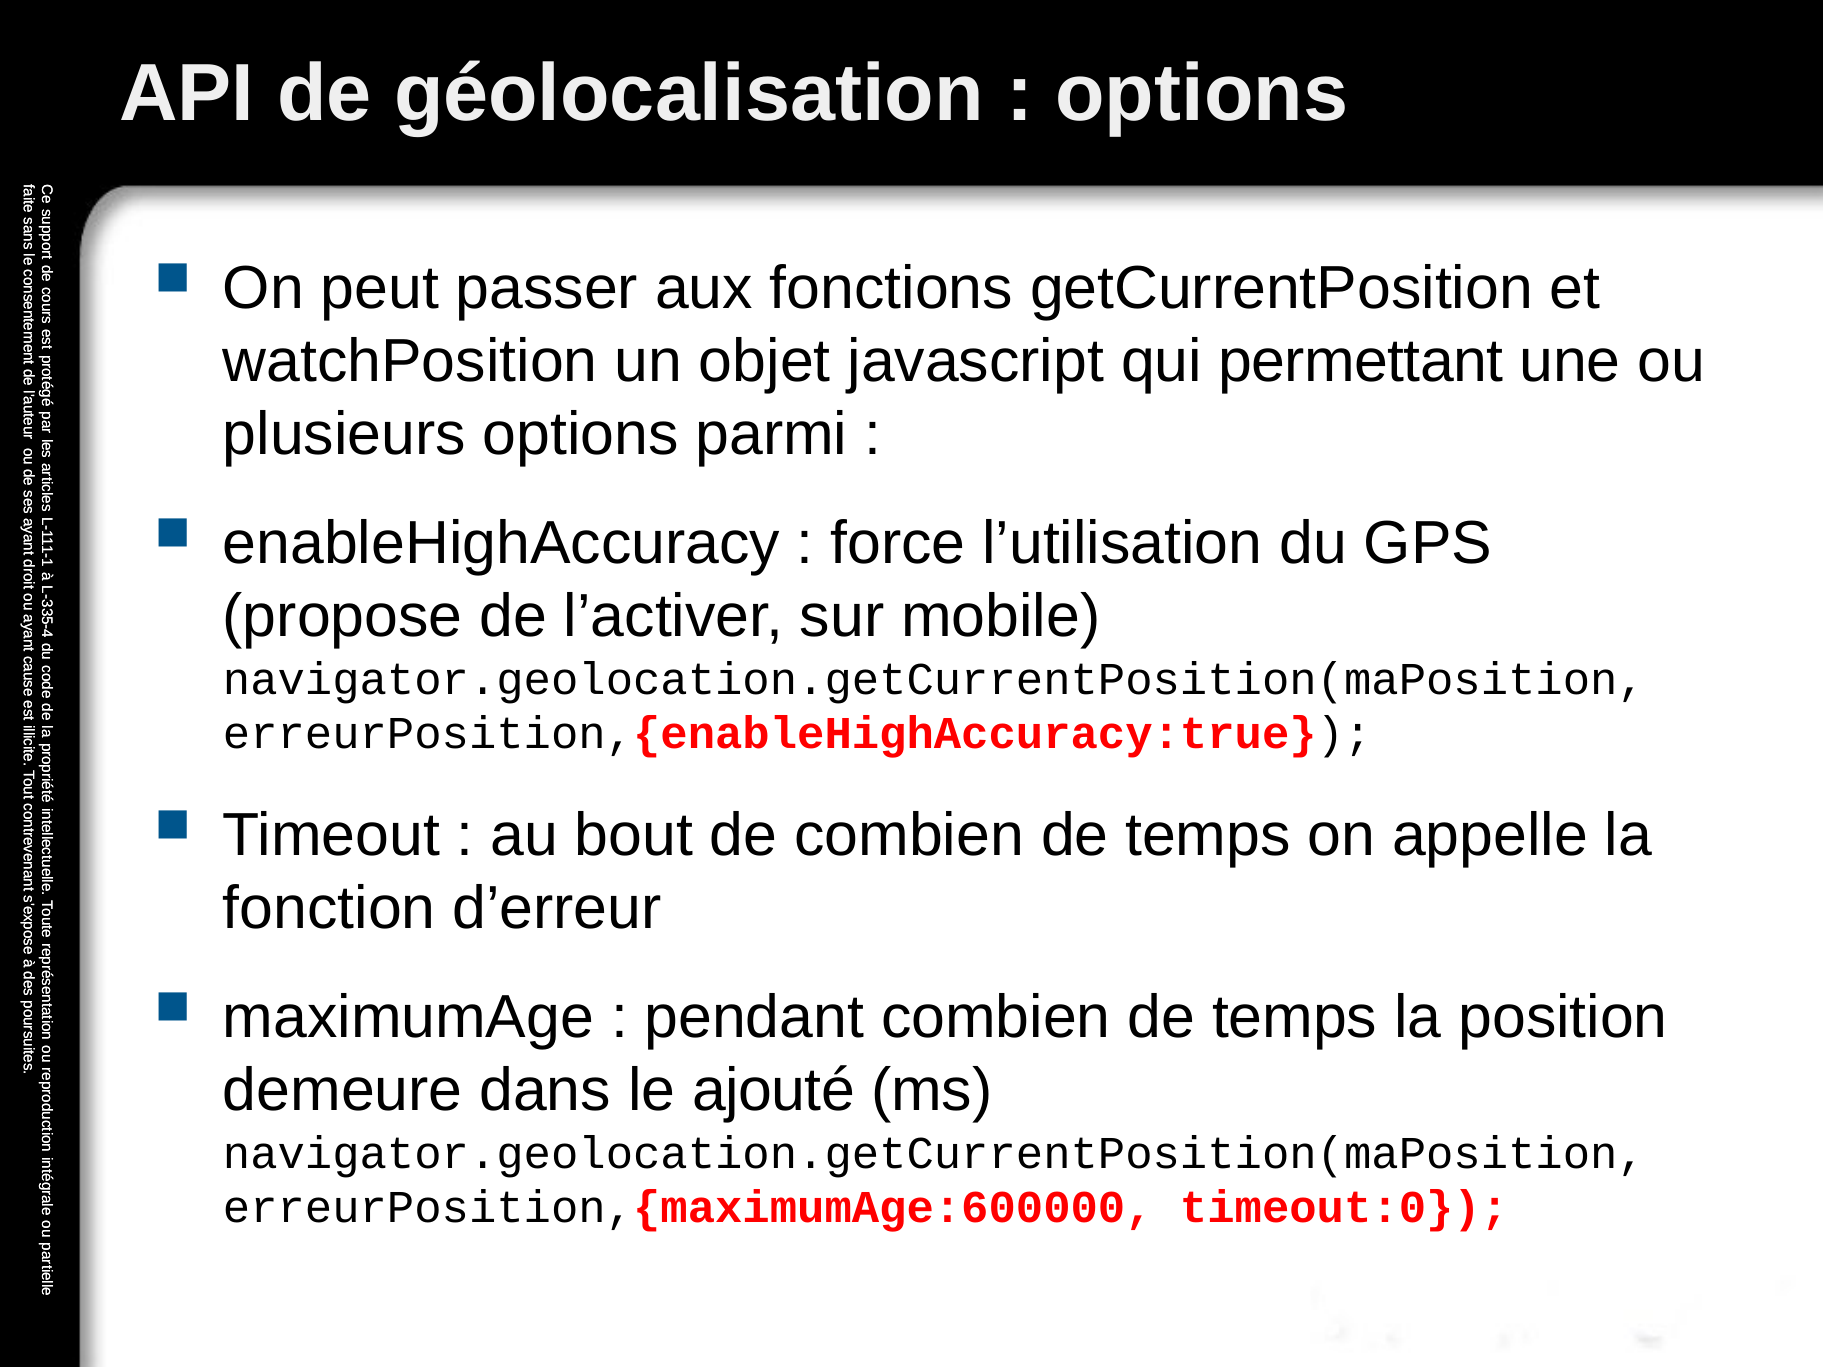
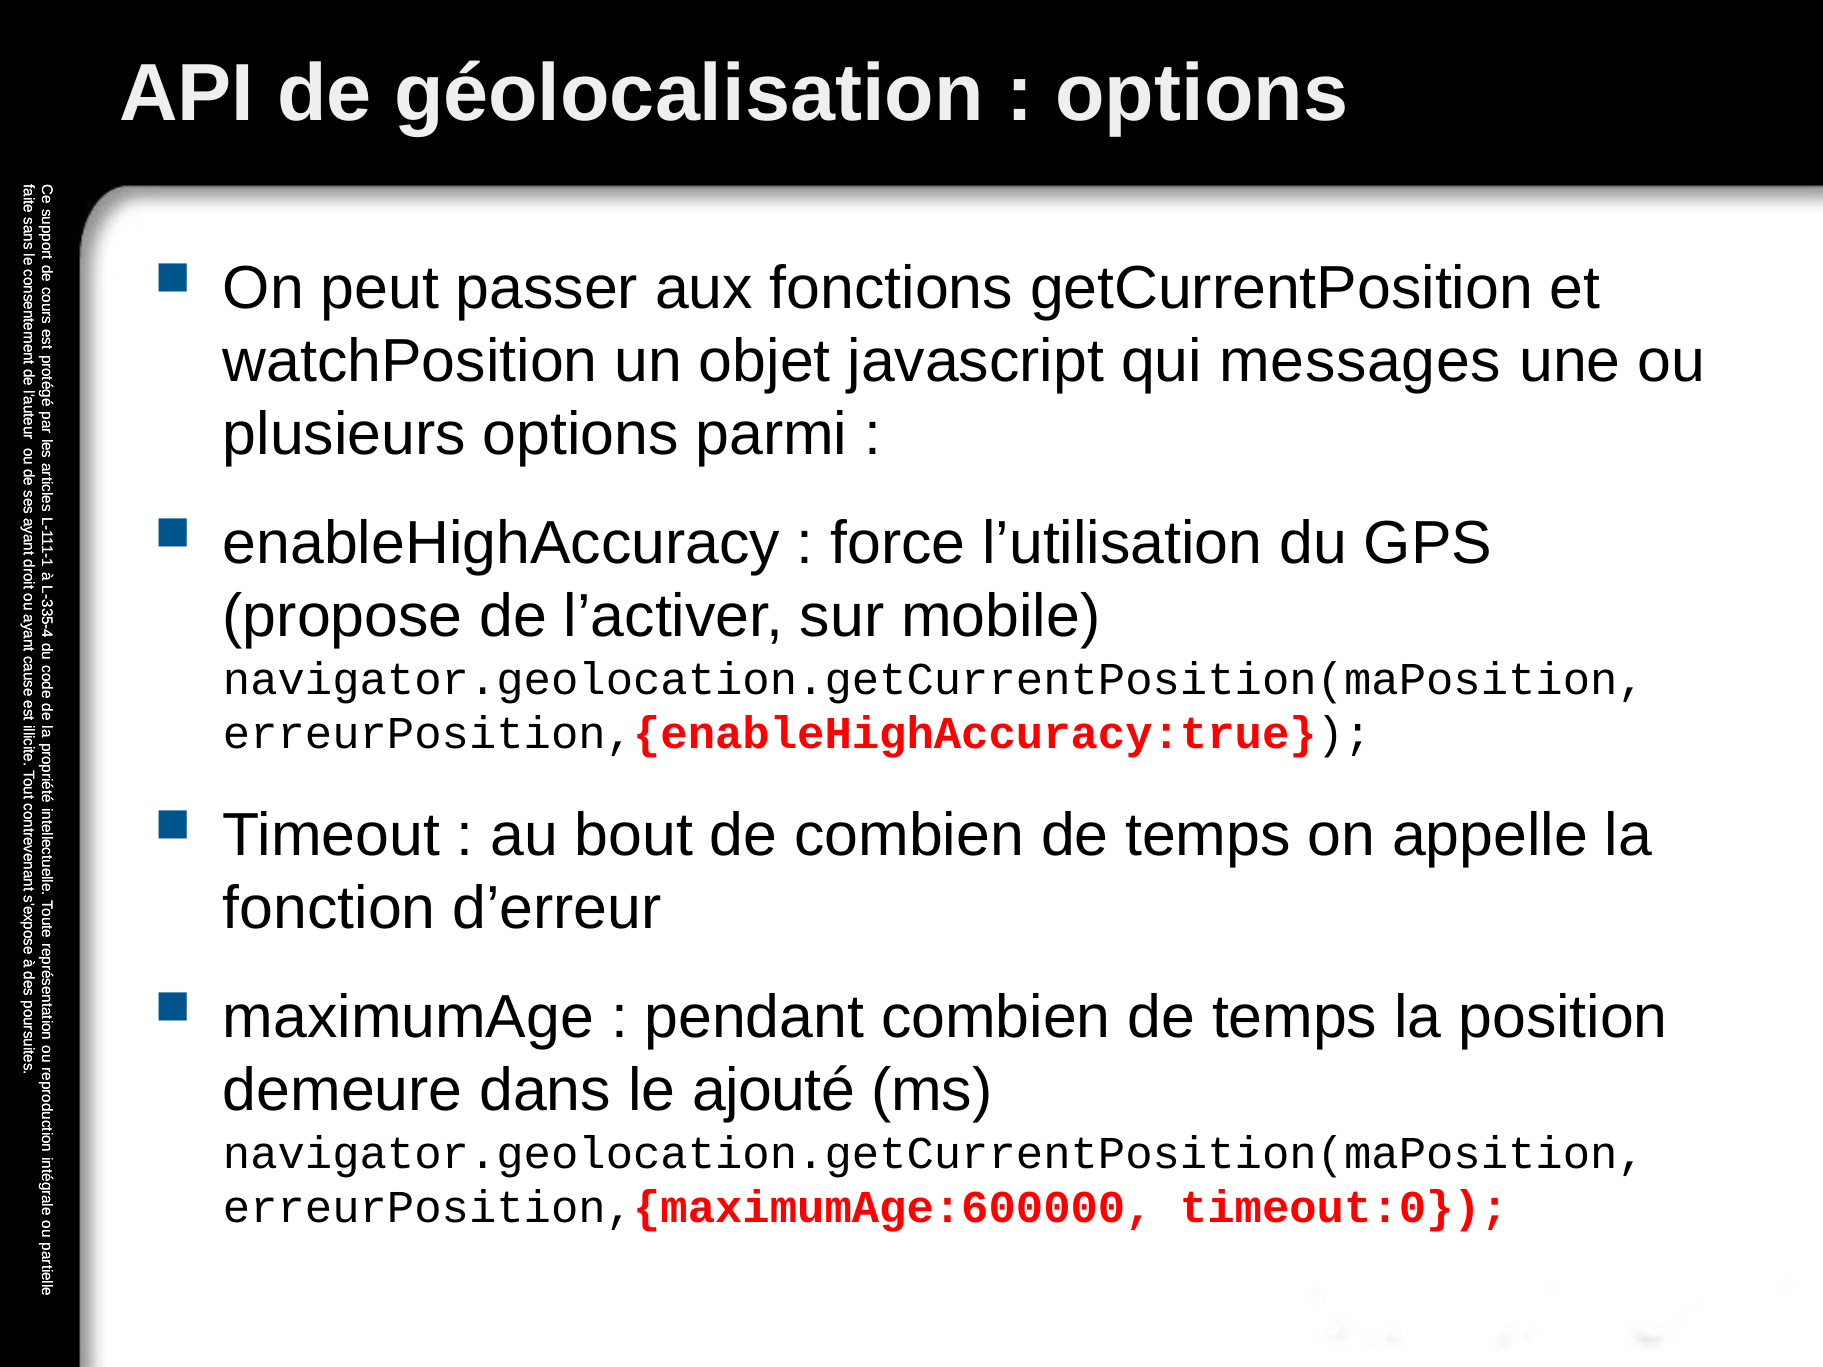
permettant: permettant -> messages (1360, 361)
